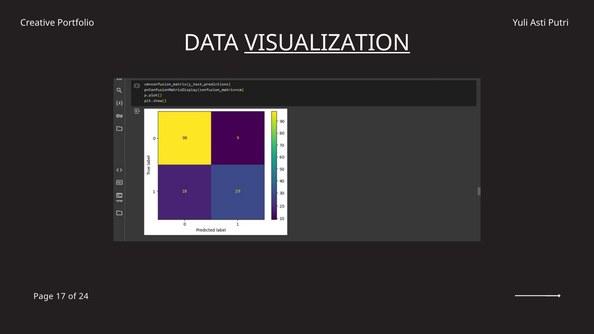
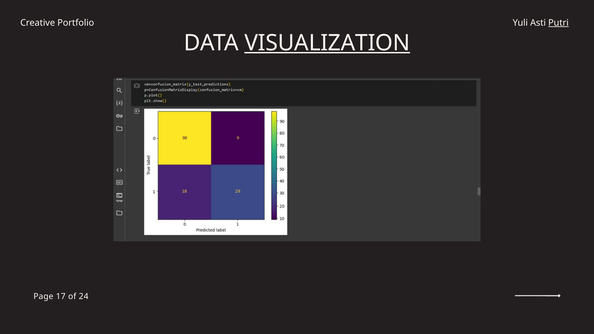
Putri underline: none -> present (558, 23)
